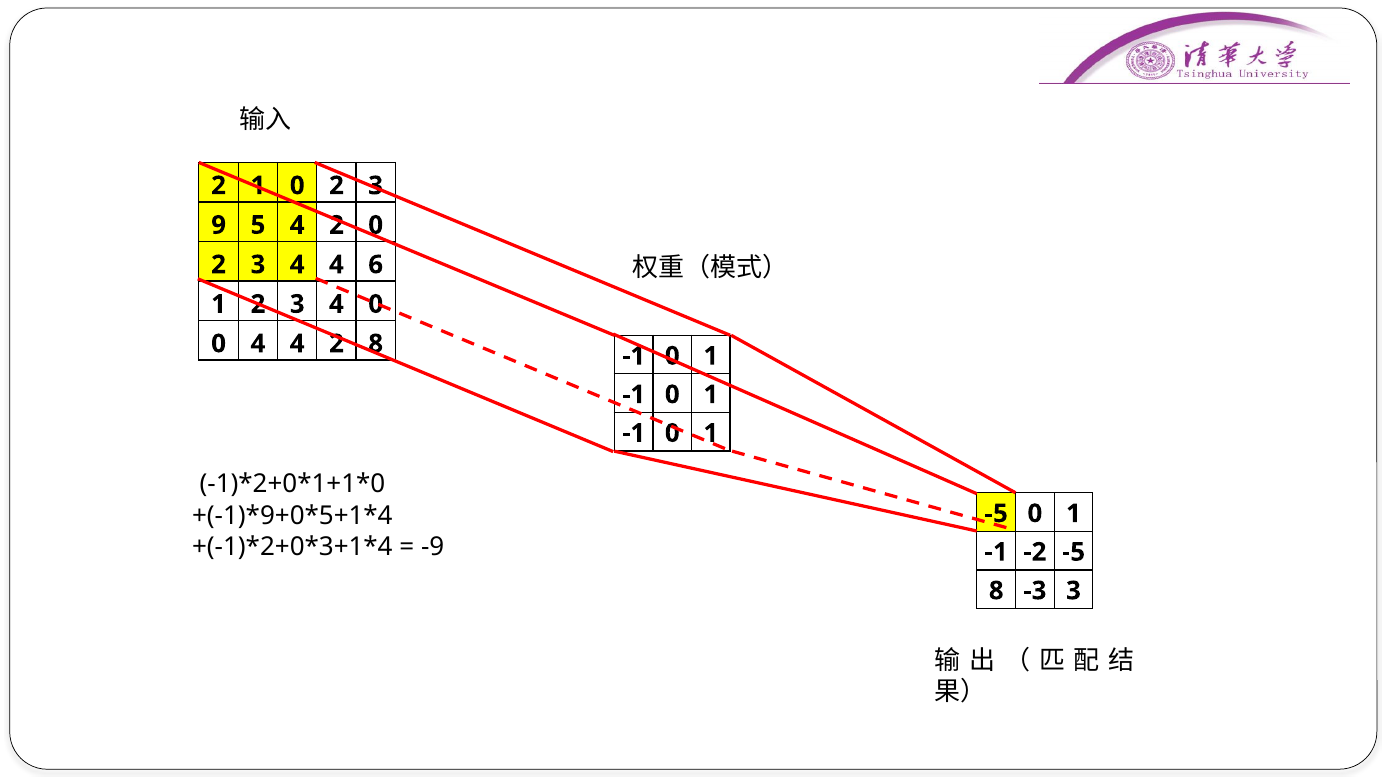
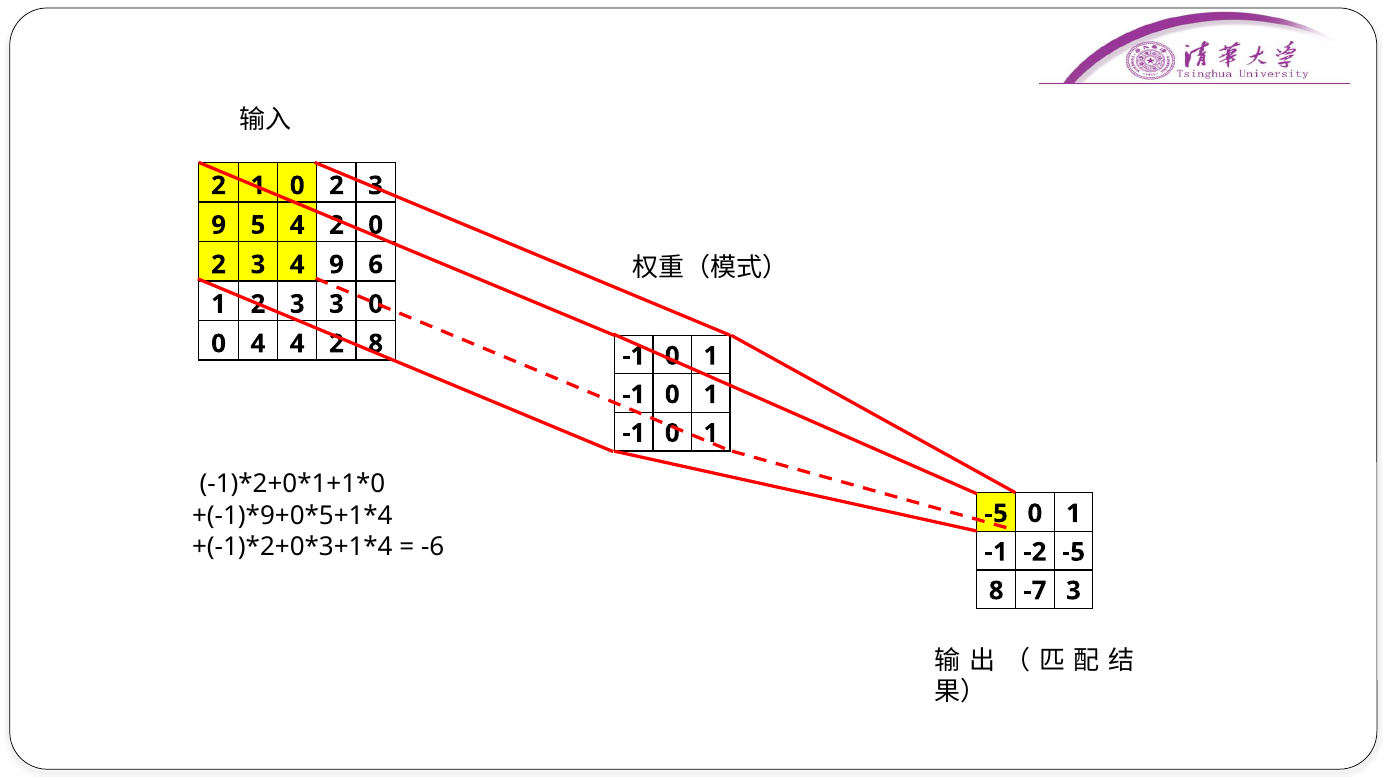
3 4 4: 4 -> 9 (336, 265)
1 2 3 4: 4 -> 3 (336, 304)
-9: -9 -> -6 (433, 547)
-3: -3 -> -7 (1035, 591)
